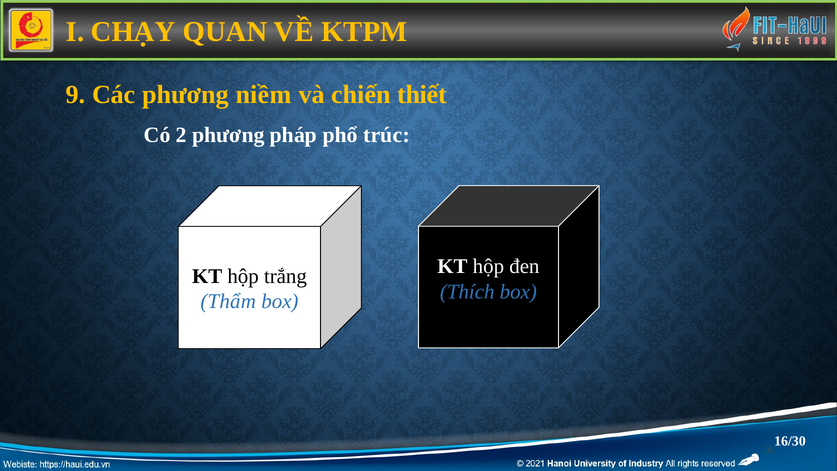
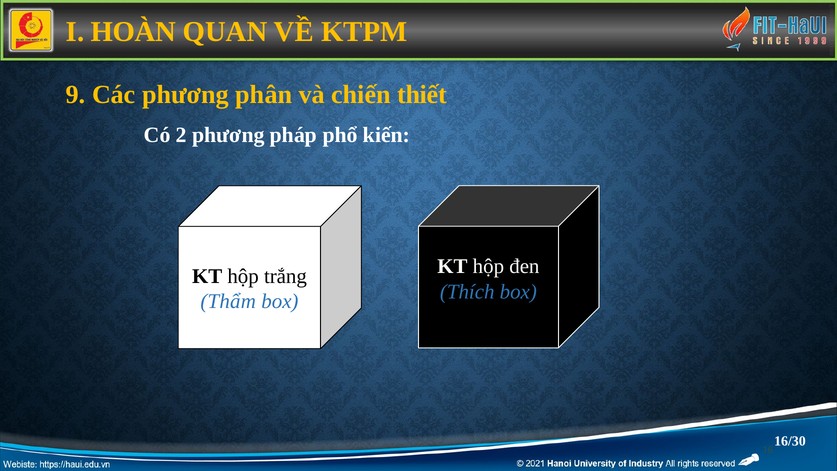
CHẠY: CHẠY -> HOÀN (133, 32)
niềm: niềm -> phân (264, 95)
trúc: trúc -> kiến (387, 135)
